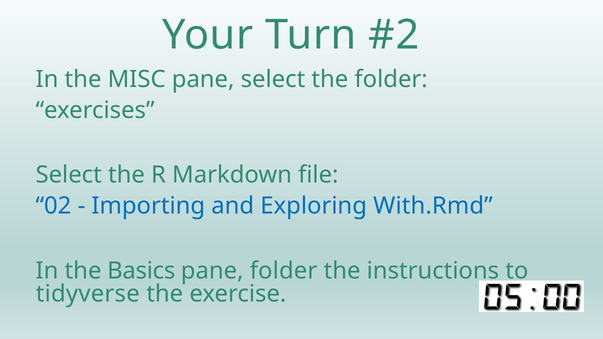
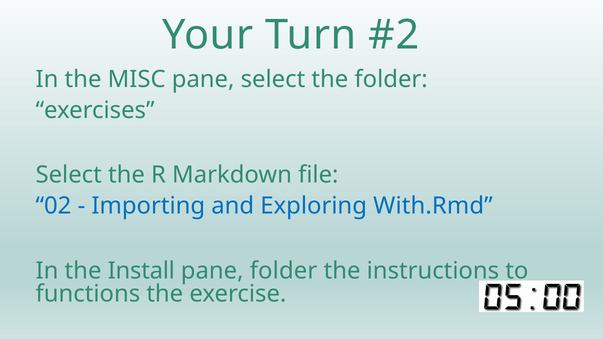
Basics: Basics -> Install (141, 271)
tidyverse: tidyverse -> functions (88, 294)
